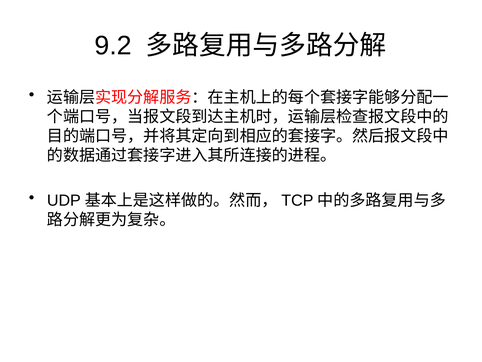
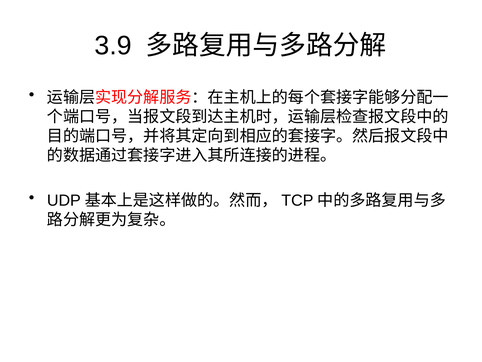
9.2: 9.2 -> 3.9 (113, 46)
